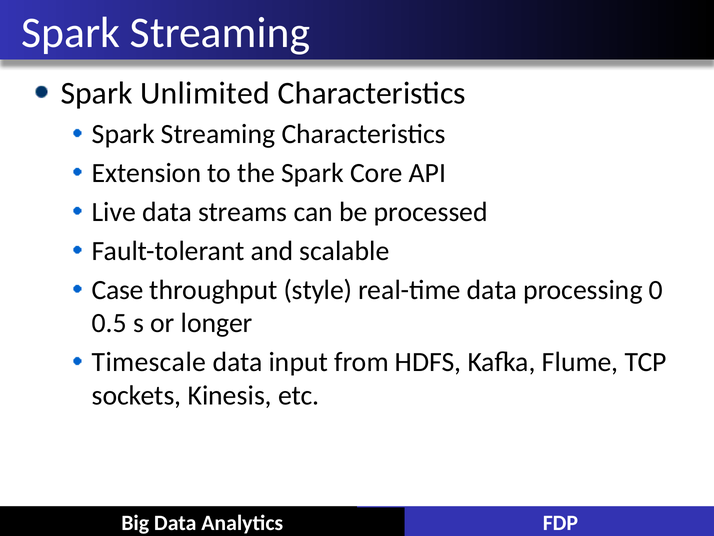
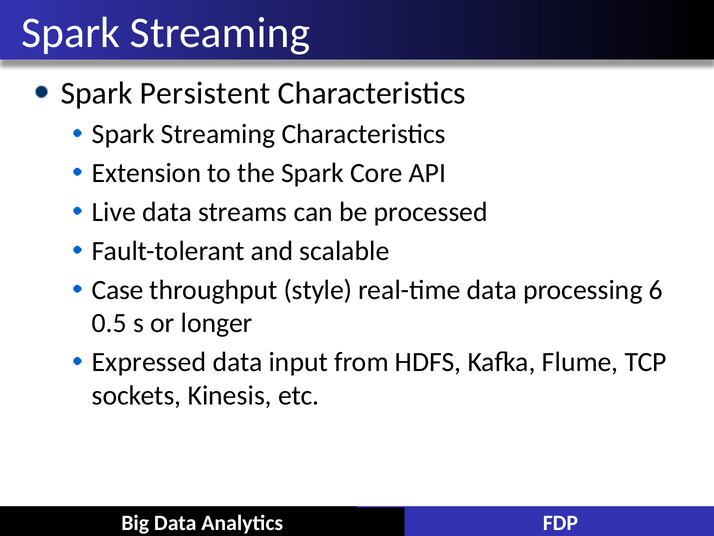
Unlimited: Unlimited -> Persistent (205, 93)
0: 0 -> 6 (656, 290)
Timescale: Timescale -> Expressed (149, 362)
